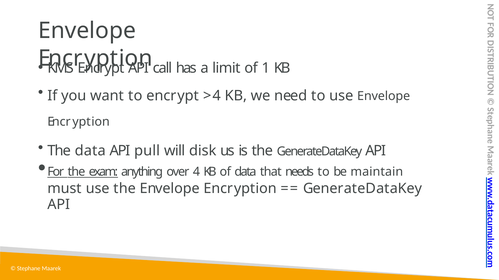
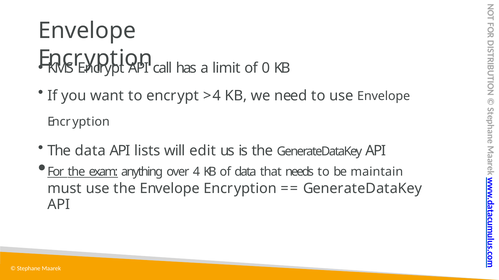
1: 1 -> 0 (266, 68)
pull: pull -> lists (147, 151)
disk: disk -> edit (203, 151)
